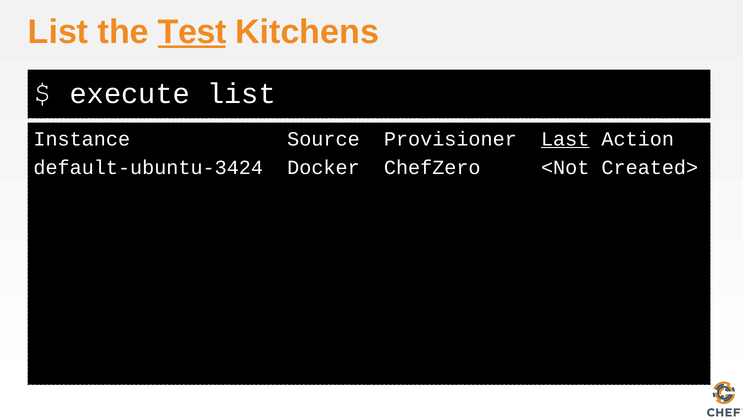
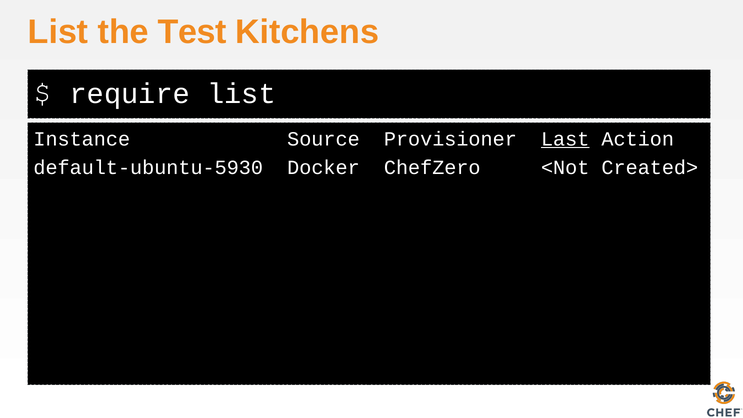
Test underline: present -> none (192, 32)
execute: execute -> require (130, 94)
default-ubuntu-3424: default-ubuntu-3424 -> default-ubuntu-5930 (148, 168)
